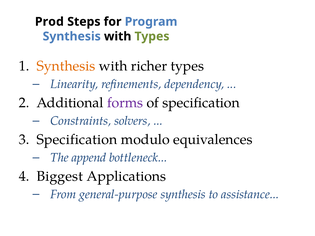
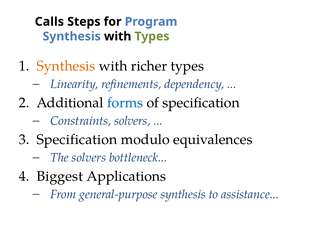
Prod: Prod -> Calls (49, 22)
forms colour: purple -> blue (125, 103)
The append: append -> solvers (89, 158)
